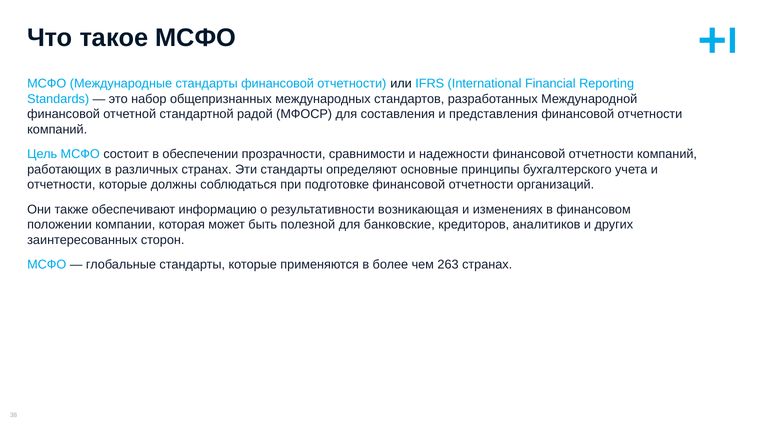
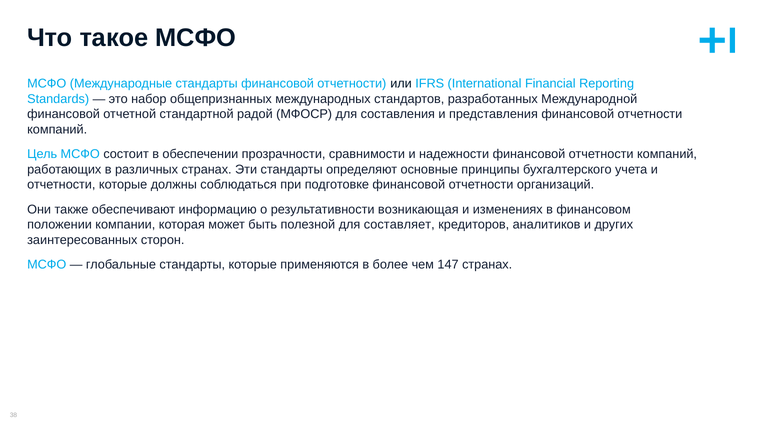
банковские: банковские -> составляет (399, 224)
263: 263 -> 147 (448, 264)
